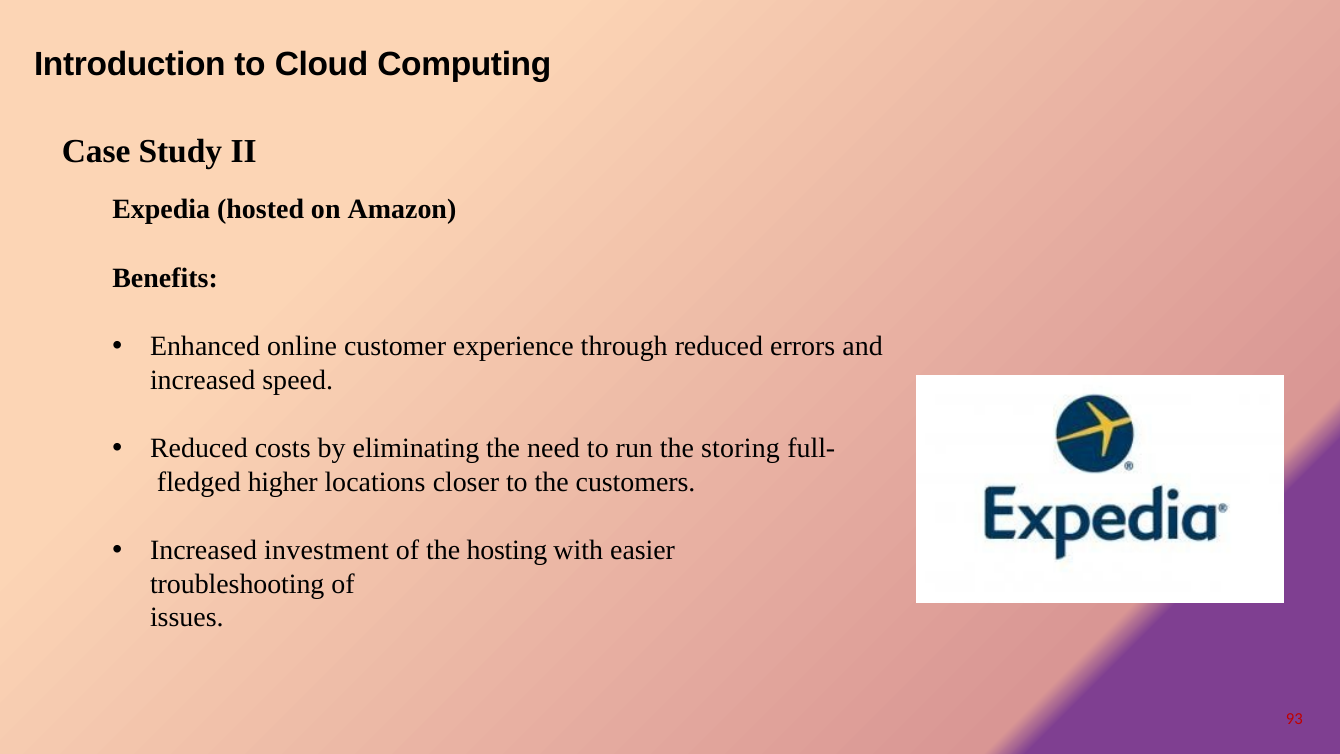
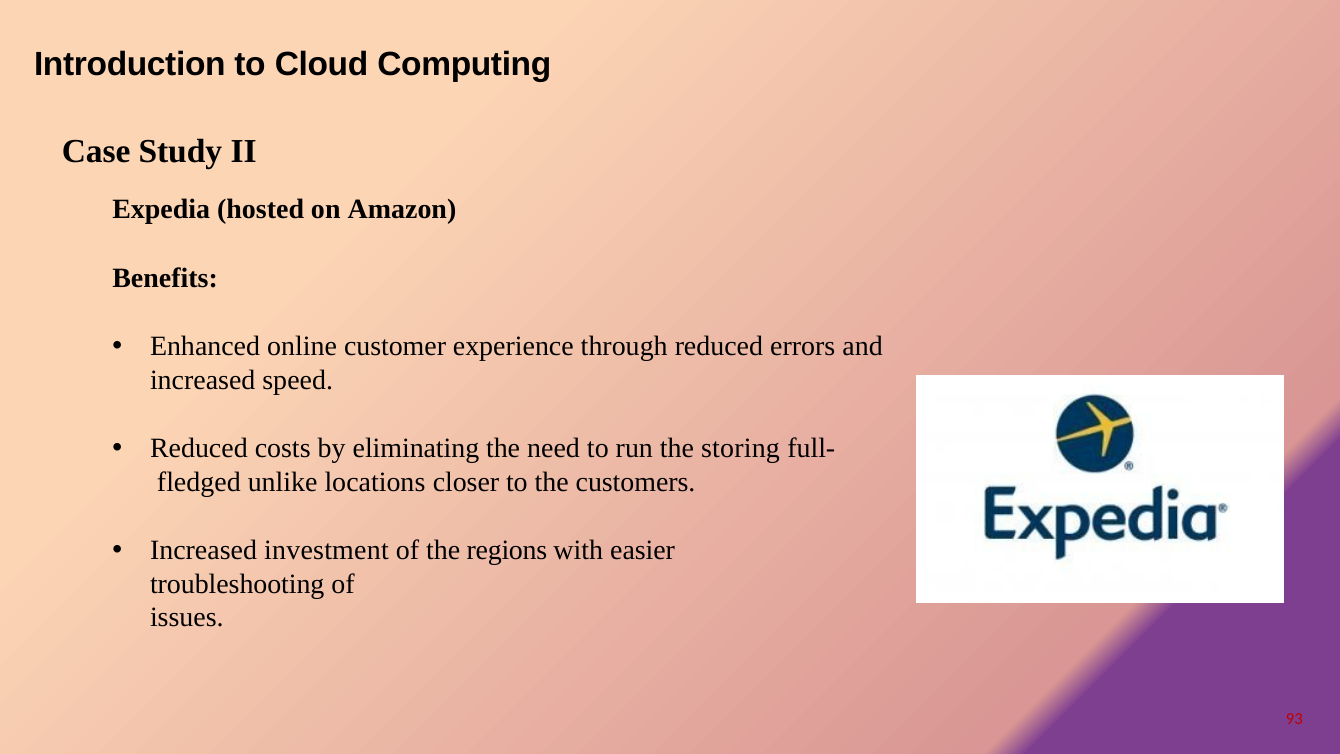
higher: higher -> unlike (283, 482)
hosting: hosting -> regions (507, 550)
